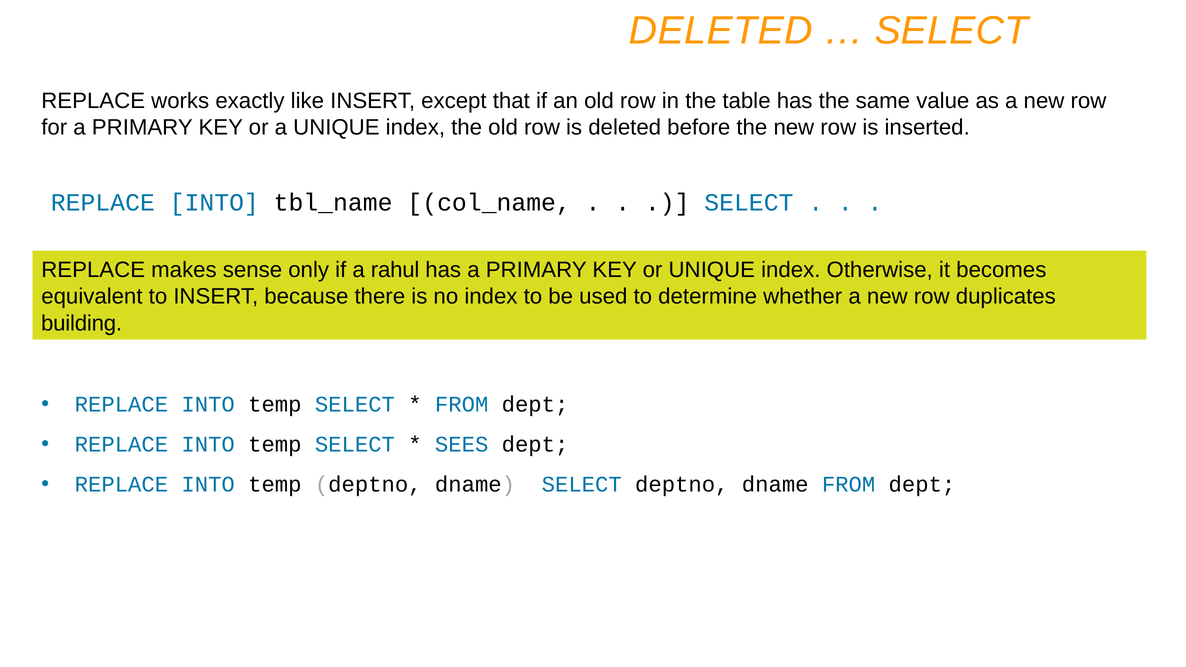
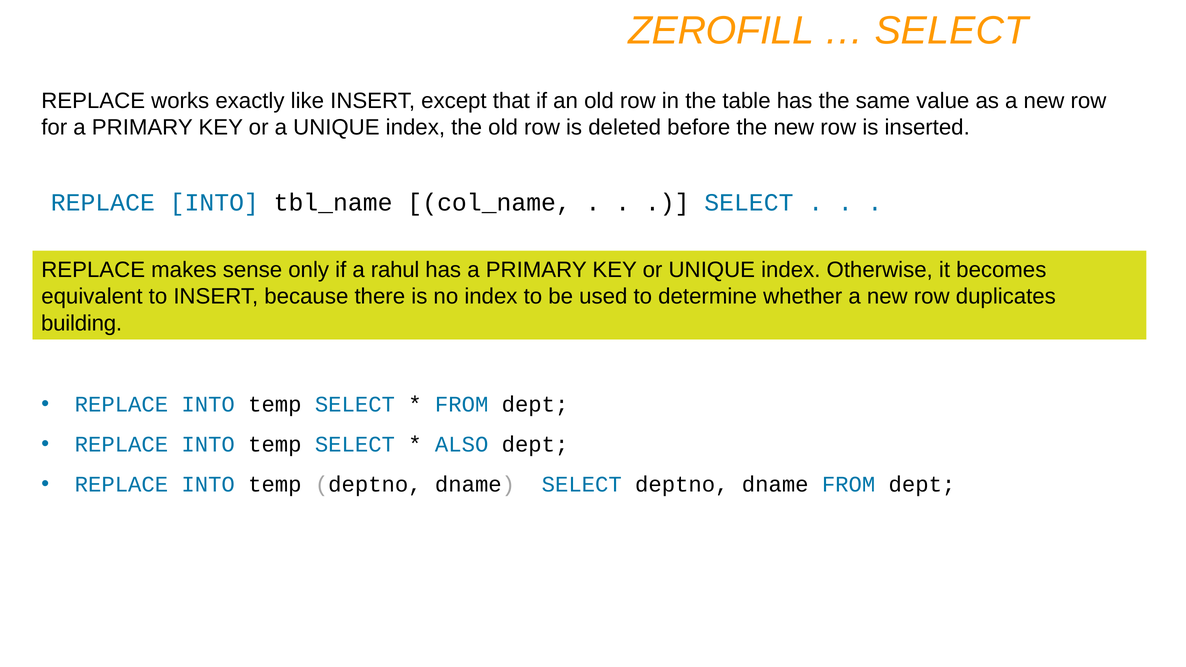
DELETED: DELETED -> ZEROFILL (721, 31)
SEES: SEES -> ALSO (462, 445)
